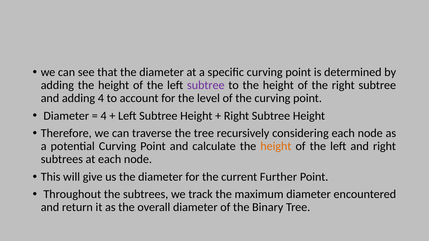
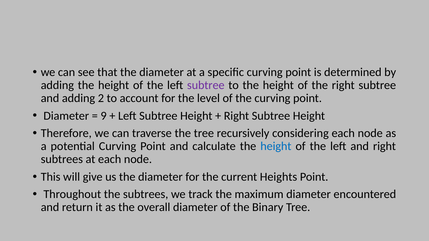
adding 4: 4 -> 2 (101, 98)
4: 4 -> 9 (104, 116)
height colour: orange -> blue (276, 146)
Further: Further -> Heights (279, 177)
